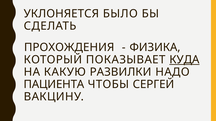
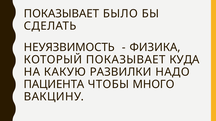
УКЛОНЯЕТСЯ: УКЛОНЯЕТСЯ -> ПОКАЗЫВАЕТ (61, 14)
ПРОХОЖДЕНИЯ: ПРОХОЖДЕНИЯ -> НЕУЯЗВИМОСТЬ (69, 47)
КУДА underline: present -> none (184, 60)
СЕРГЕЙ: СЕРГЕЙ -> МНОГО (154, 85)
